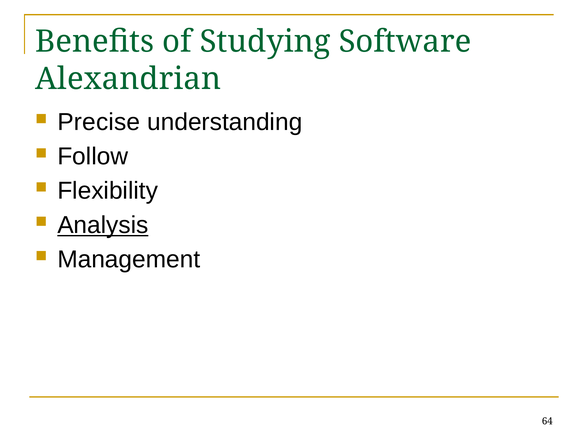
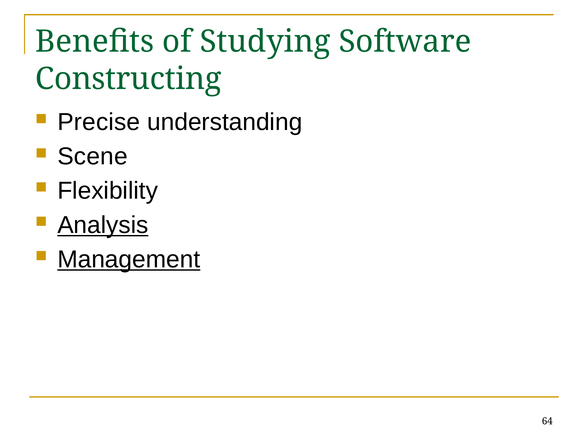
Alexandrian: Alexandrian -> Constructing (128, 79)
Follow: Follow -> Scene (93, 157)
Management underline: none -> present (129, 259)
